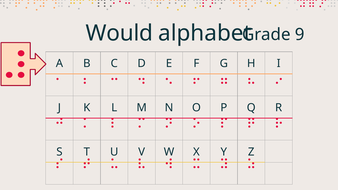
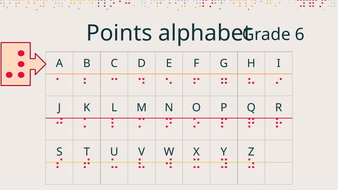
Would: Would -> Points (119, 33)
9: 9 -> 6 (300, 35)
